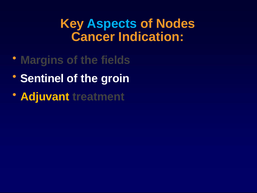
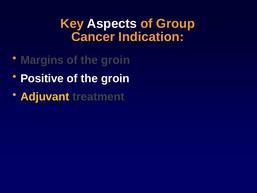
Aspects colour: light blue -> white (112, 24)
Nodes: Nodes -> Group (176, 24)
fields: fields -> groin (116, 60)
Sentinel: Sentinel -> Positive (42, 78)
